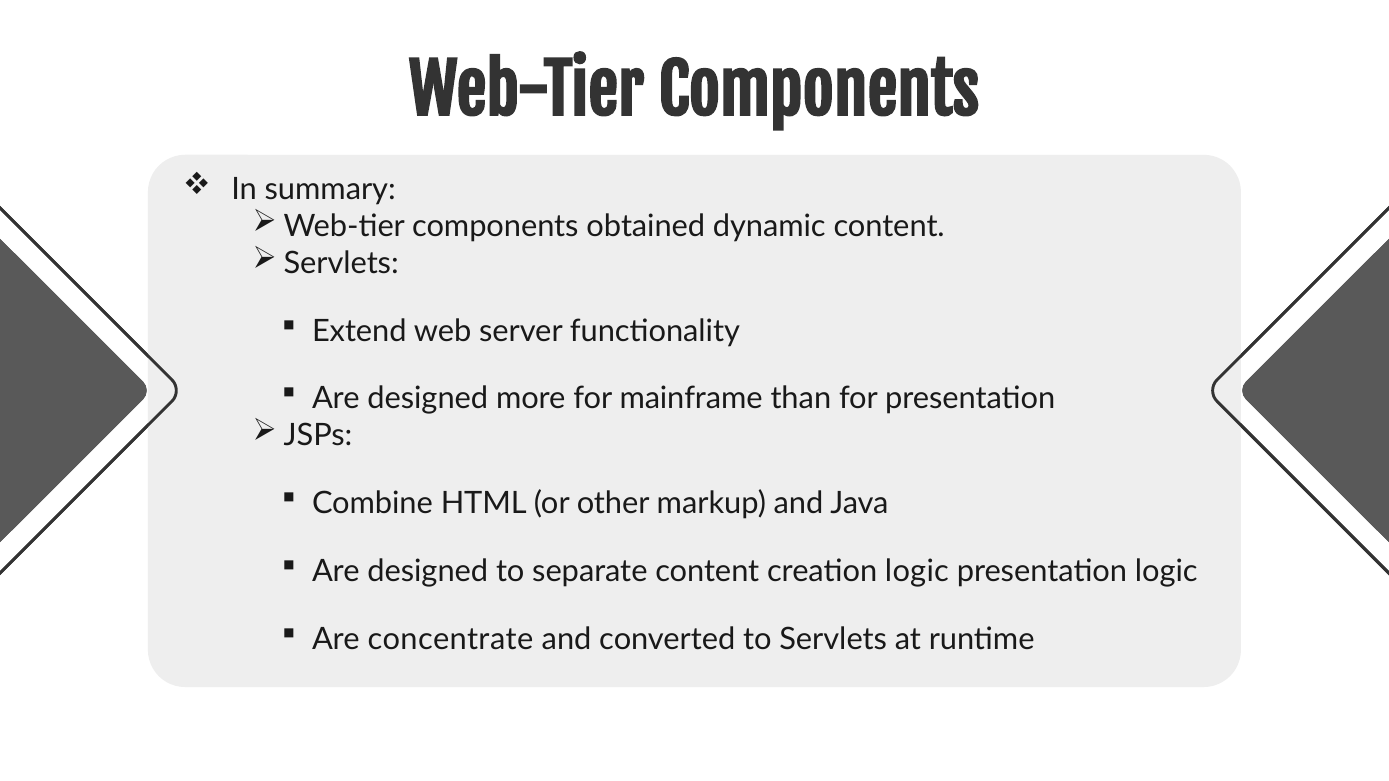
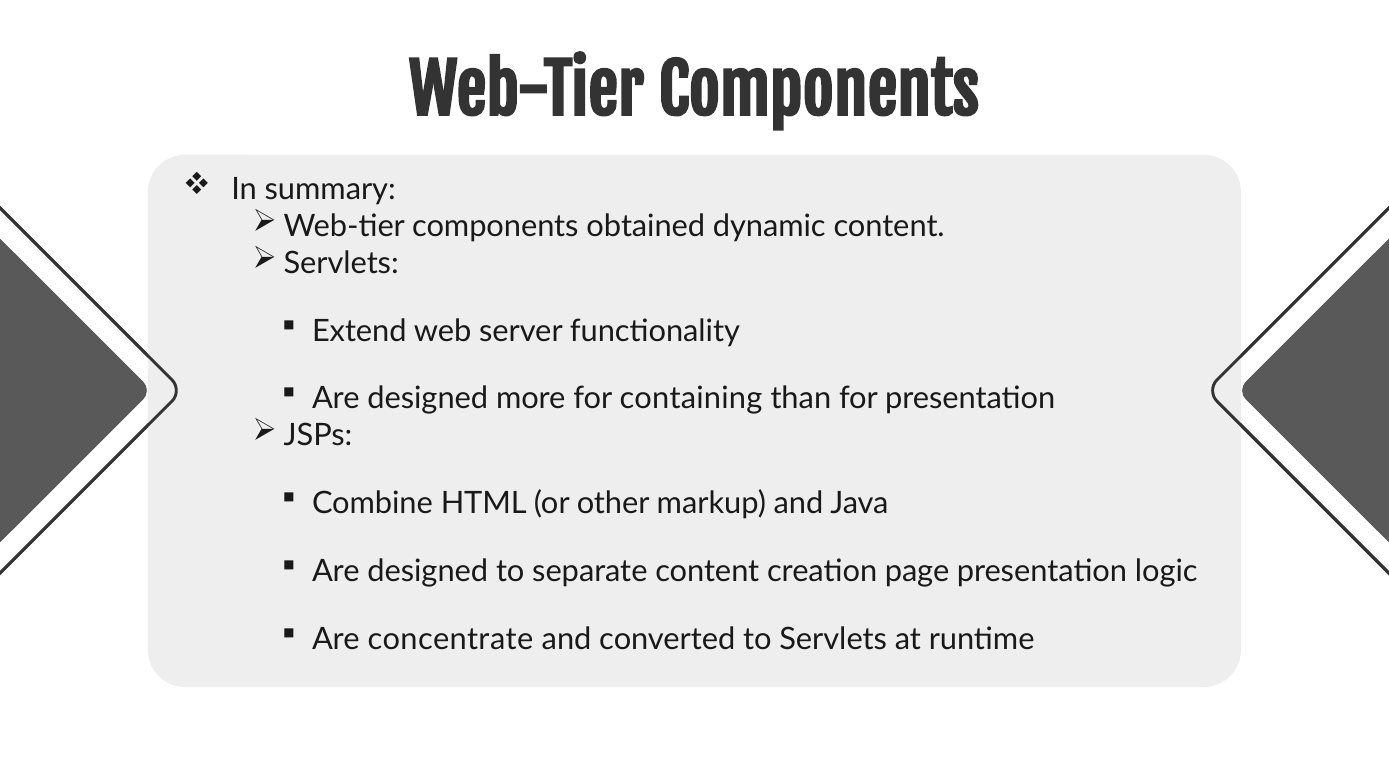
mainframe: mainframe -> containing (691, 399)
creation logic: logic -> page (917, 572)
